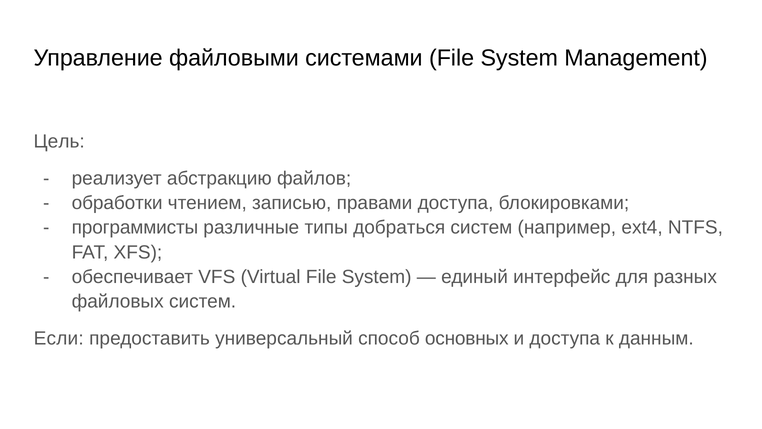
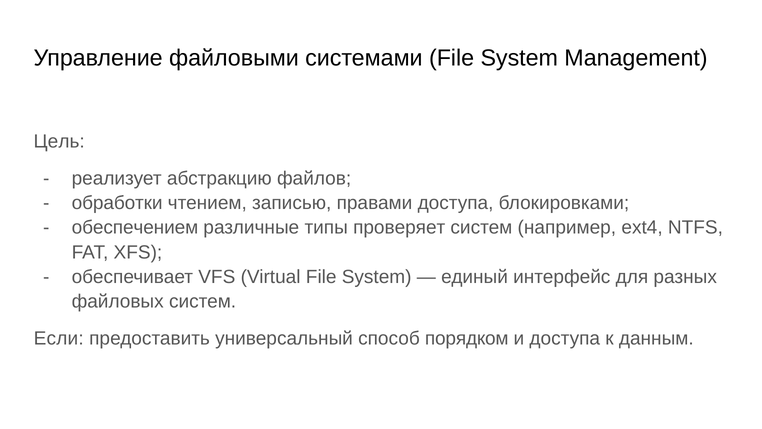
программисты: программисты -> обеспечением (135, 228)
добраться: добраться -> проверяет (399, 228)
основных: основных -> порядком (467, 338)
